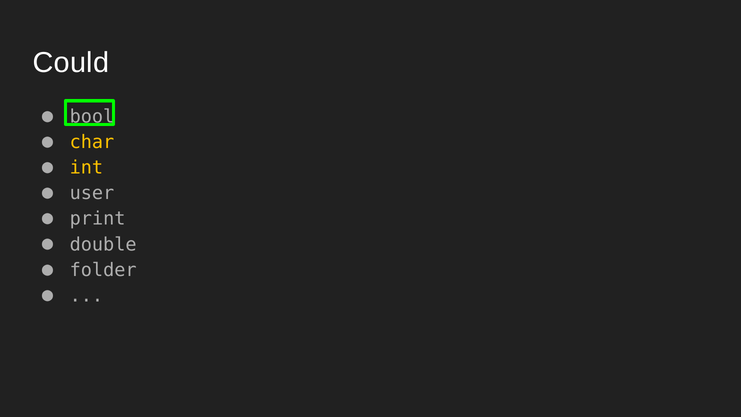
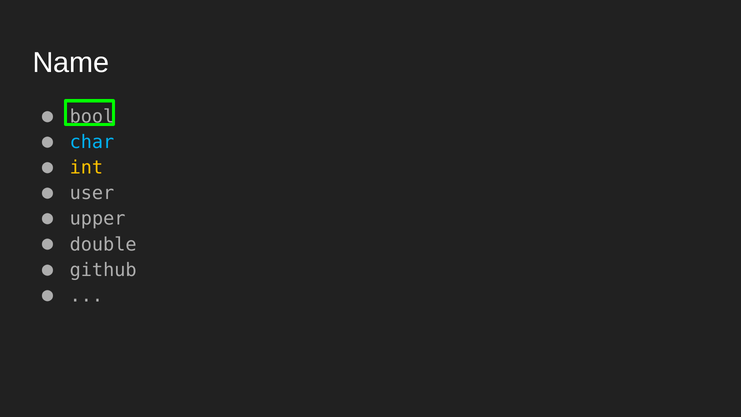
Could: Could -> Name (71, 63)
char colour: yellow -> light blue (92, 142)
print: print -> upper (98, 219)
folder: folder -> github (103, 270)
